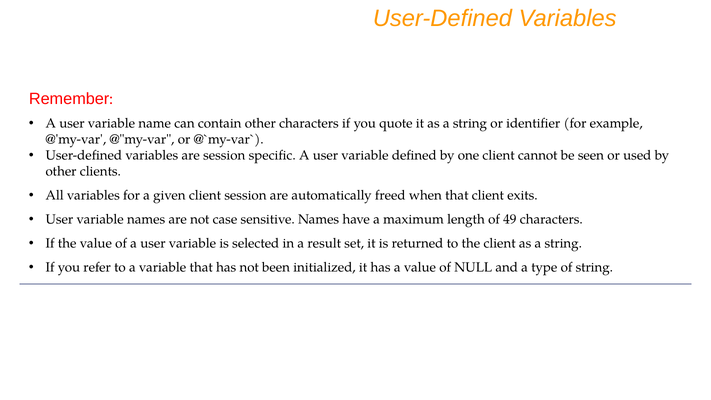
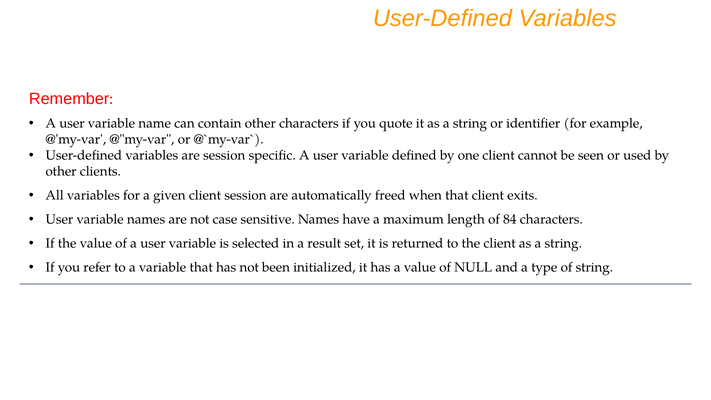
49: 49 -> 84 (510, 220)
